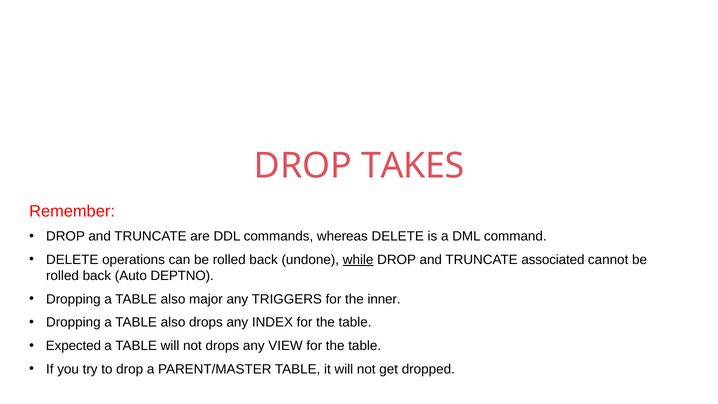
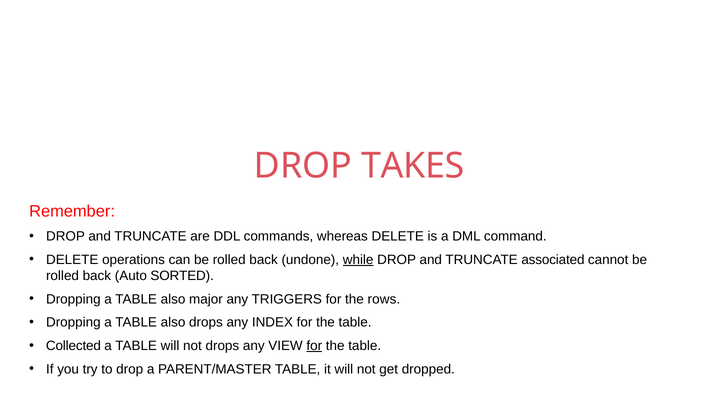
DEPTNO: DEPTNO -> SORTED (182, 276)
inner: inner -> rows (384, 299)
Expected: Expected -> Collected (73, 346)
for underline: none -> present (314, 346)
